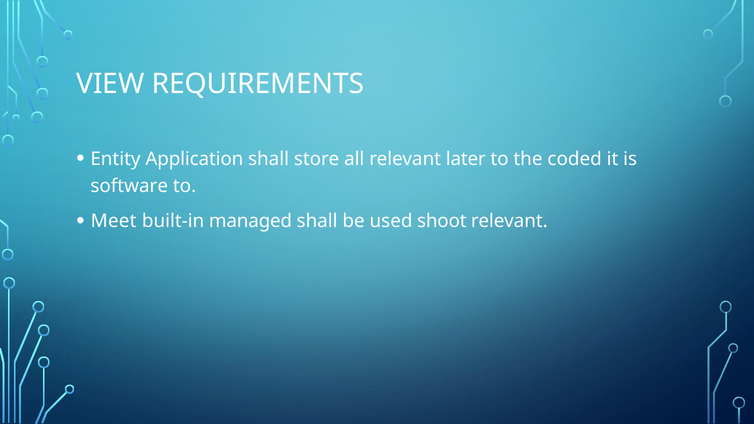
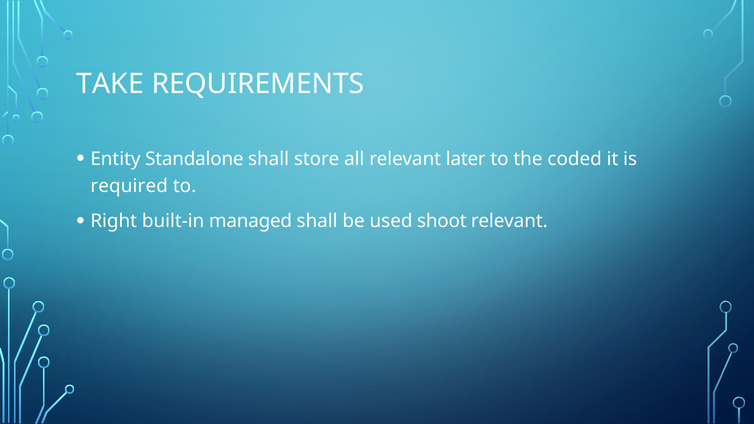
VIEW: VIEW -> TAKE (110, 84)
Application: Application -> Standalone (194, 159)
software: software -> required (129, 186)
Meet: Meet -> Right (114, 221)
